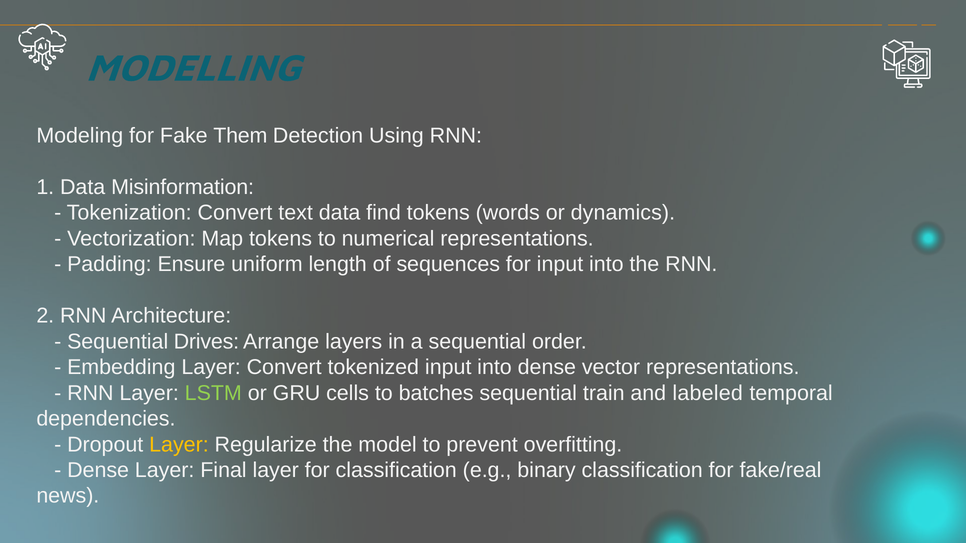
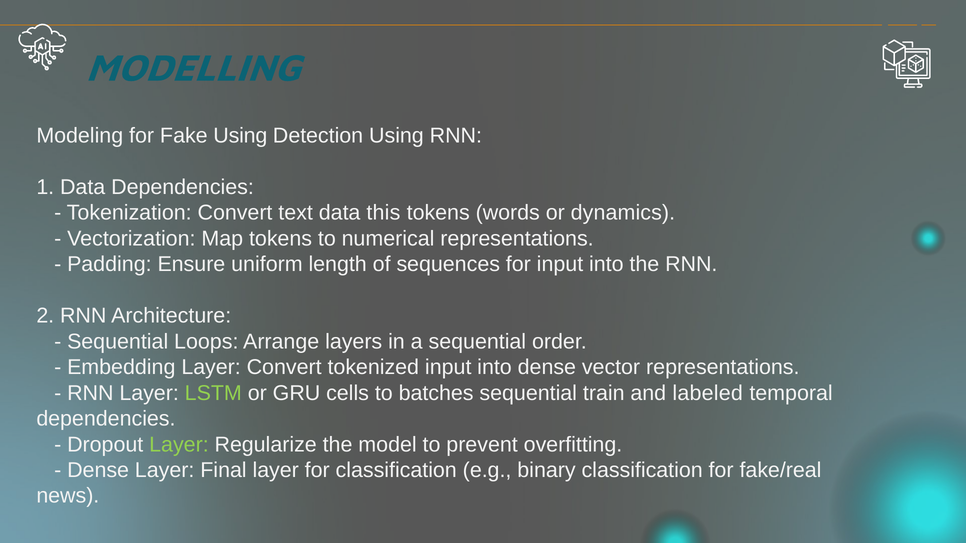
Fake Them: Them -> Using (240, 136)
Data Misinformation: Misinformation -> Dependencies (183, 187)
find: find -> this (383, 213)
Drives: Drives -> Loops (206, 342)
Layer colour: yellow -> light green (179, 445)
